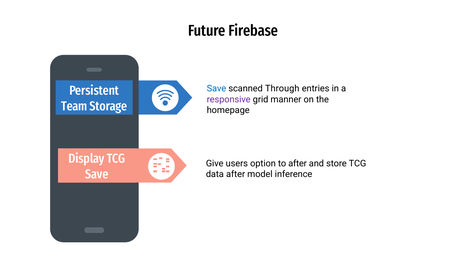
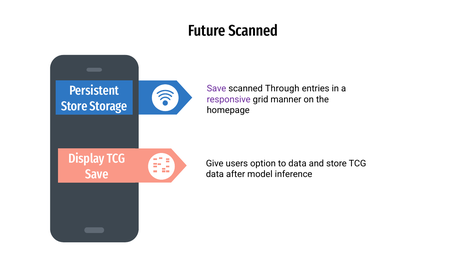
Future Firebase: Firebase -> Scanned (253, 31)
Save colour: blue -> purple (216, 89)
Team: Team -> Store (74, 106)
to after: after -> data (297, 163)
